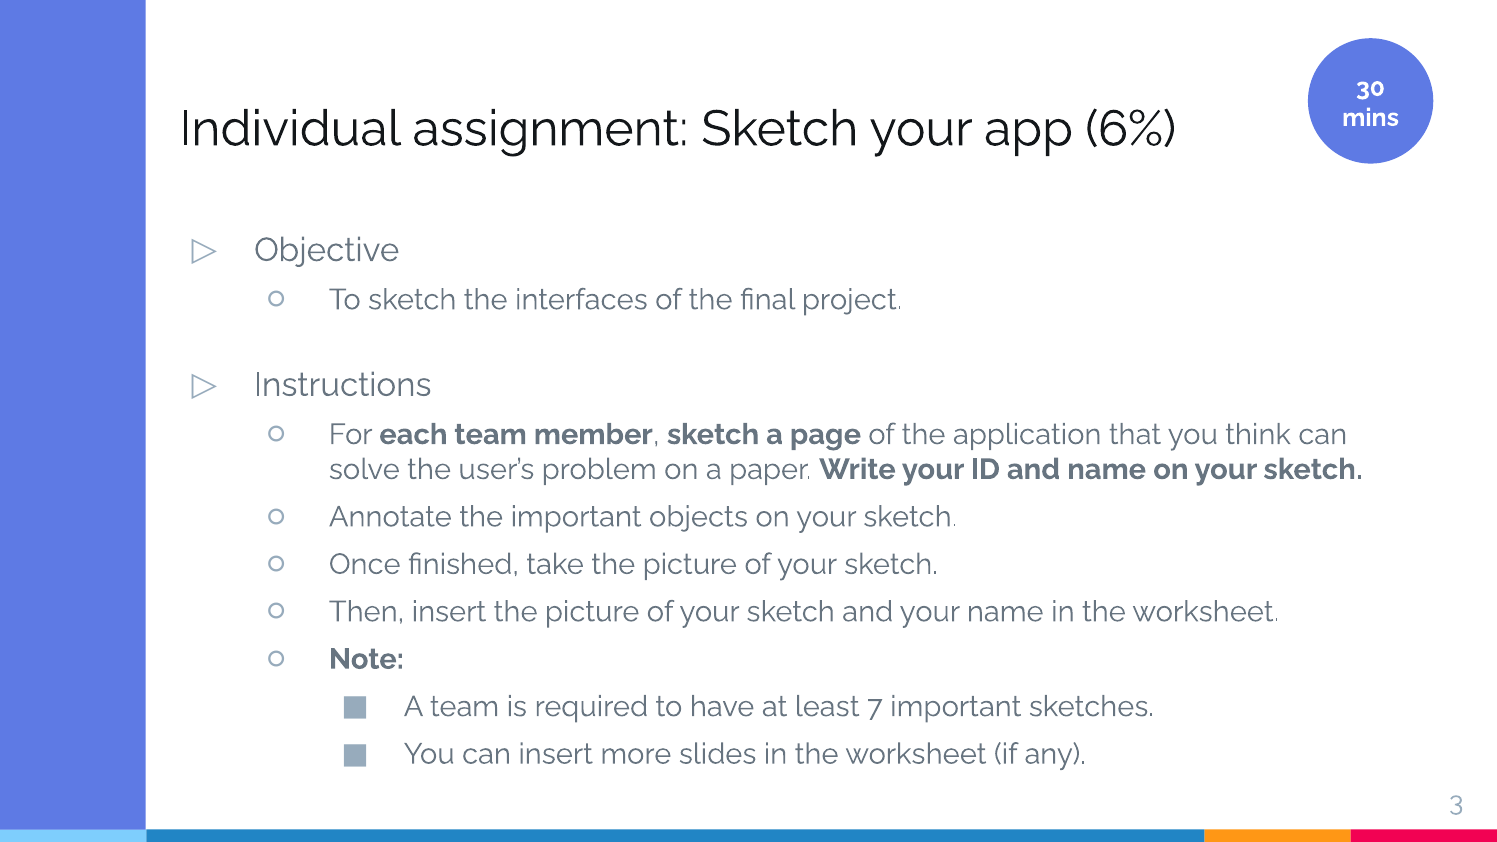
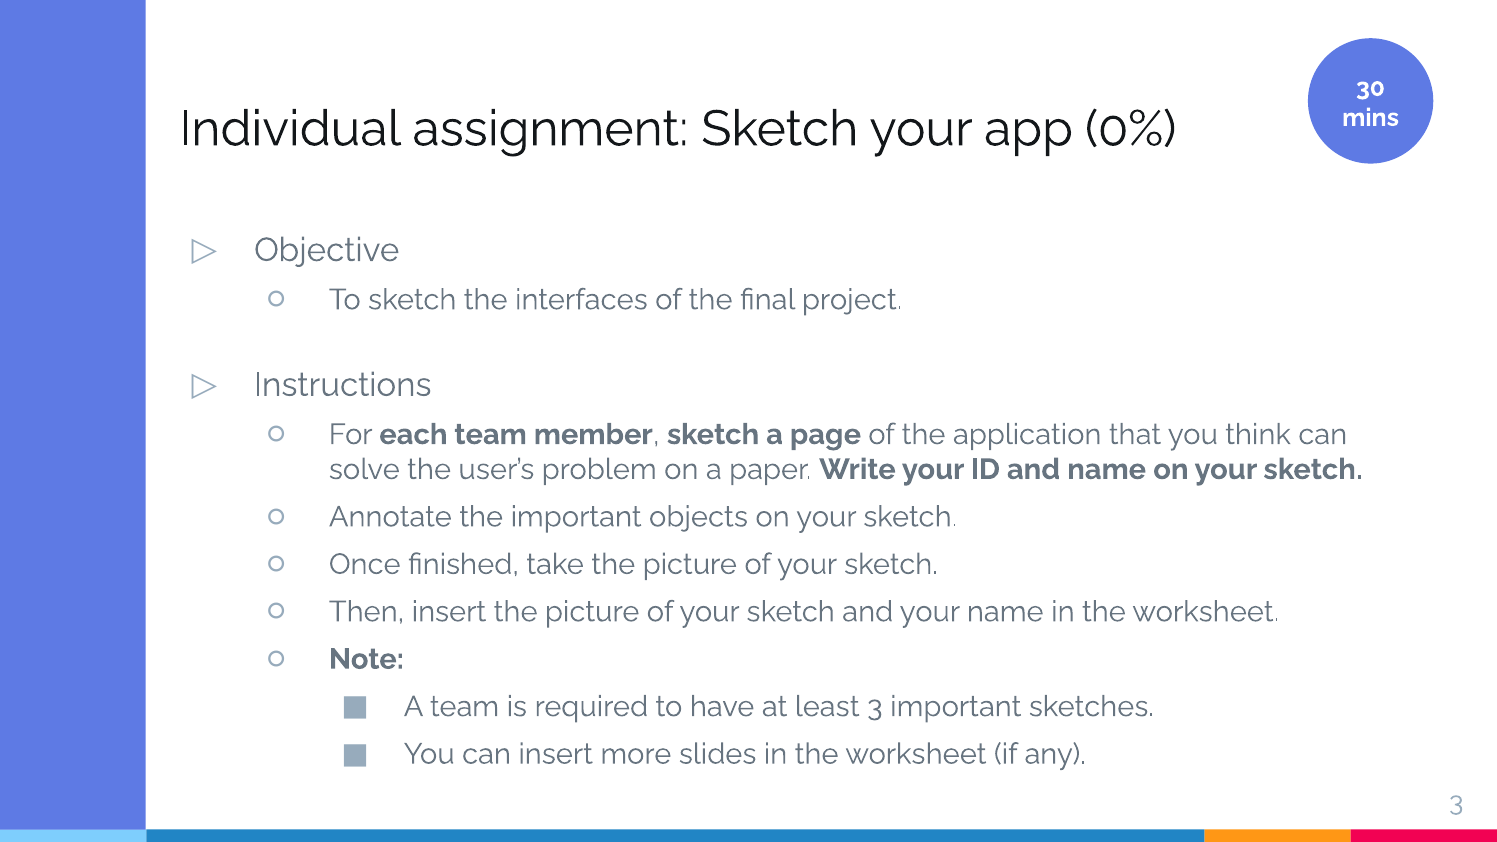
6%: 6% -> 0% (1131, 129)
least 7: 7 -> 3 (875, 707)
